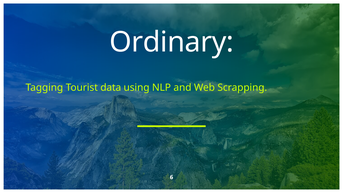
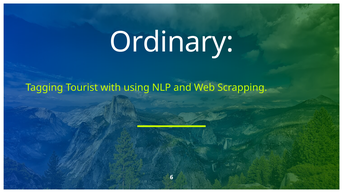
data: data -> with (111, 88)
